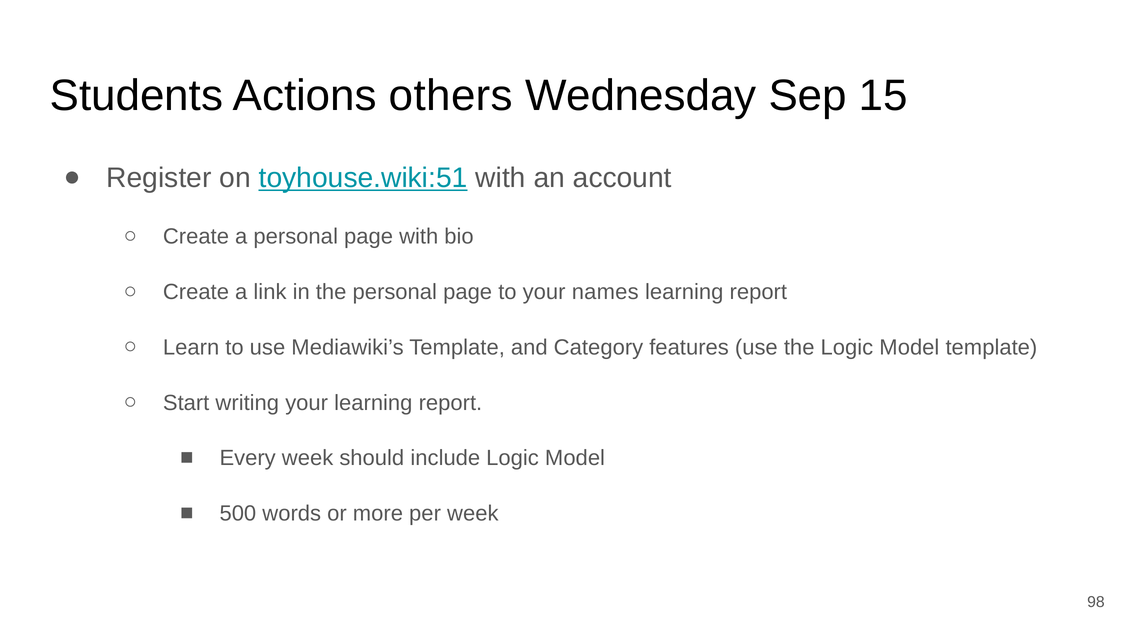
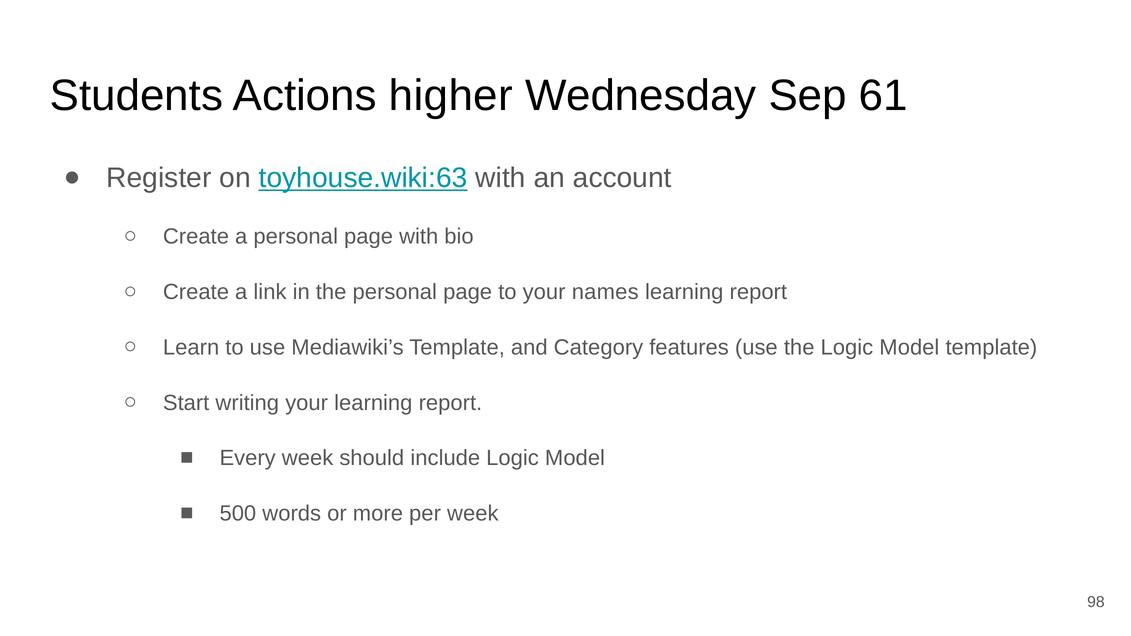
others: others -> higher (451, 96)
15: 15 -> 61 (883, 96)
toyhouse.wiki:51: toyhouse.wiki:51 -> toyhouse.wiki:63 (363, 178)
